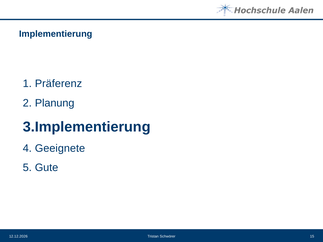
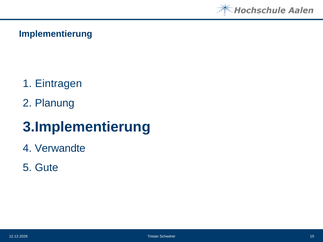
Präferenz: Präferenz -> Eintragen (58, 84)
Geeignete: Geeignete -> Verwandte (60, 148)
